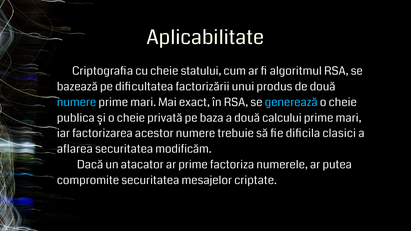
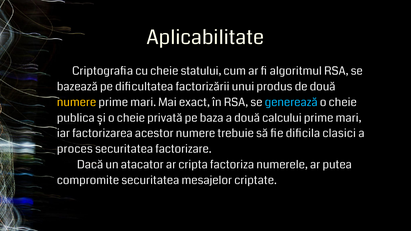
numere colour: light blue -> yellow (77, 102)
aflarea: aflarea -> proces (75, 149)
modificăm: modificăm -> factorizare (183, 149)
ar prime: prime -> cripta (193, 165)
